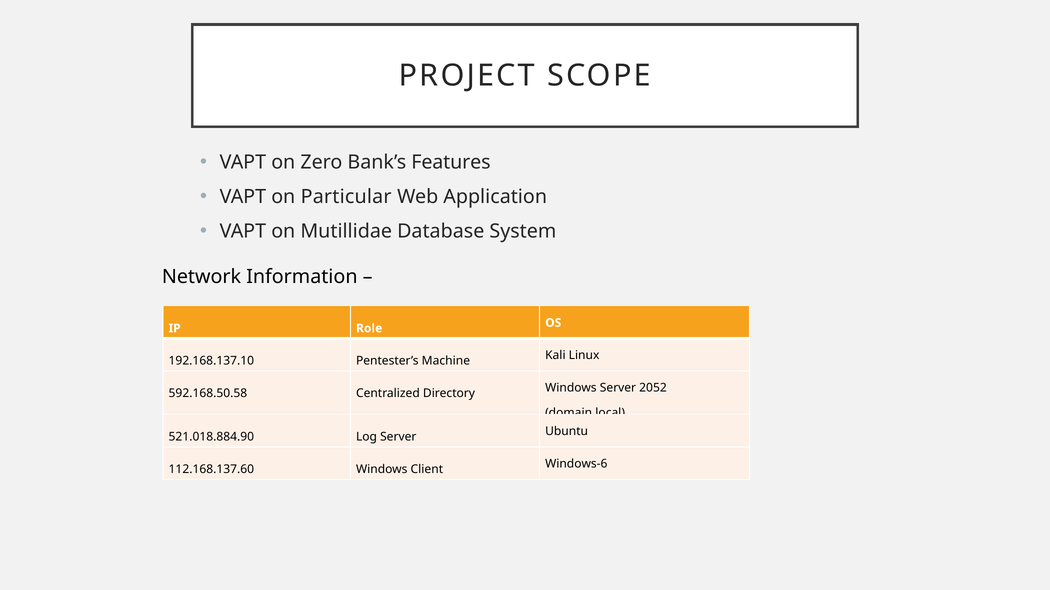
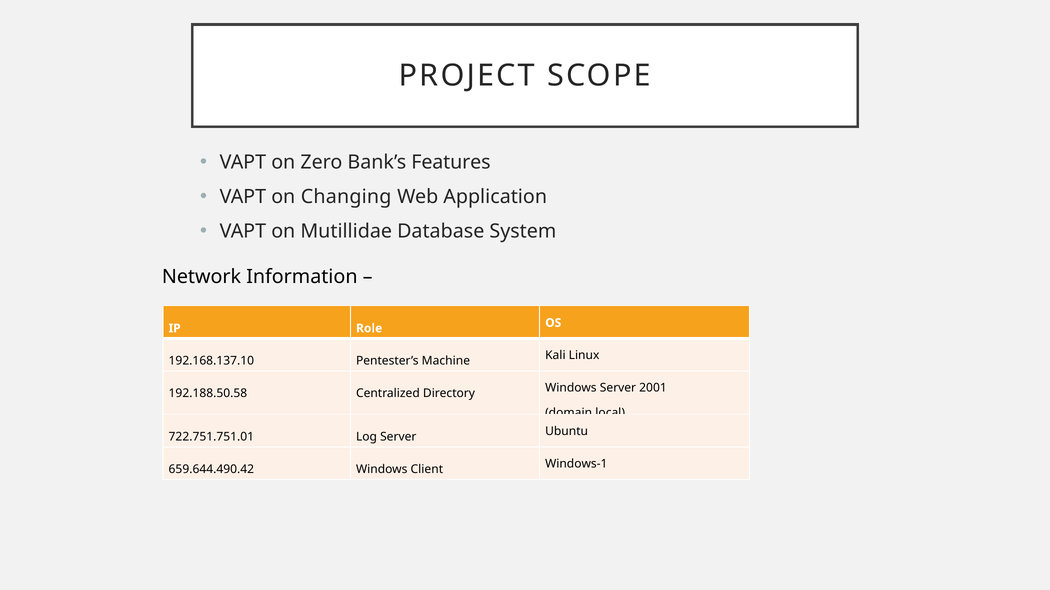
Particular: Particular -> Changing (346, 197)
592.168.50.58: 592.168.50.58 -> 192.188.50.58 (208, 394)
2052: 2052 -> 2001 (653, 388)
521.018.884.90: 521.018.884.90 -> 722.751.751.01 (211, 437)
112.168.137.60: 112.168.137.60 -> 659.644.490.42 (211, 470)
Windows-6: Windows-6 -> Windows-1 (576, 464)
